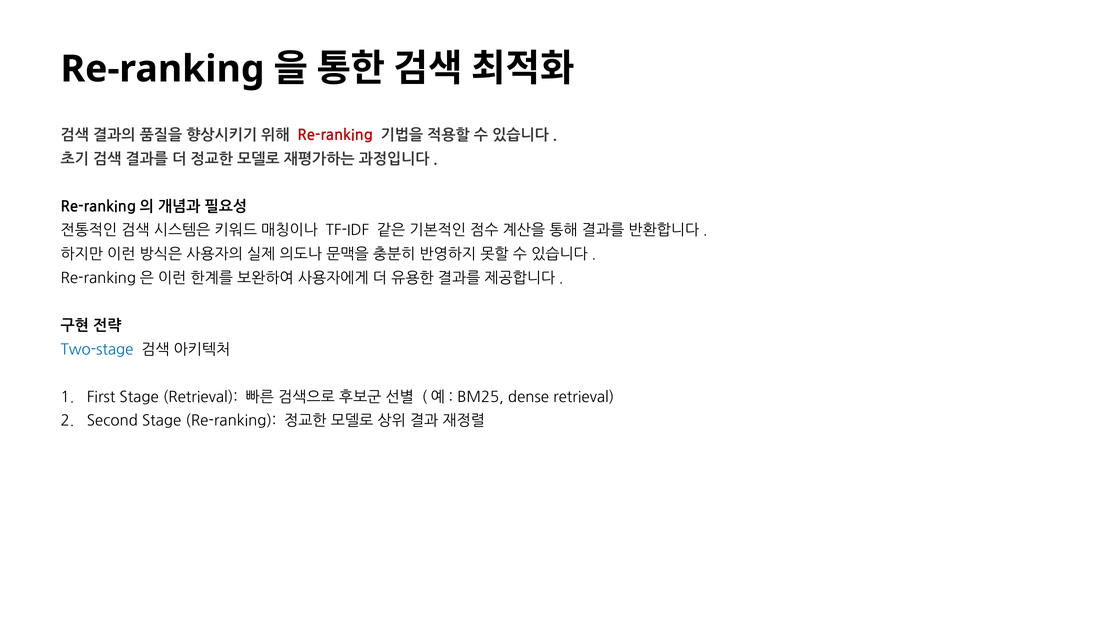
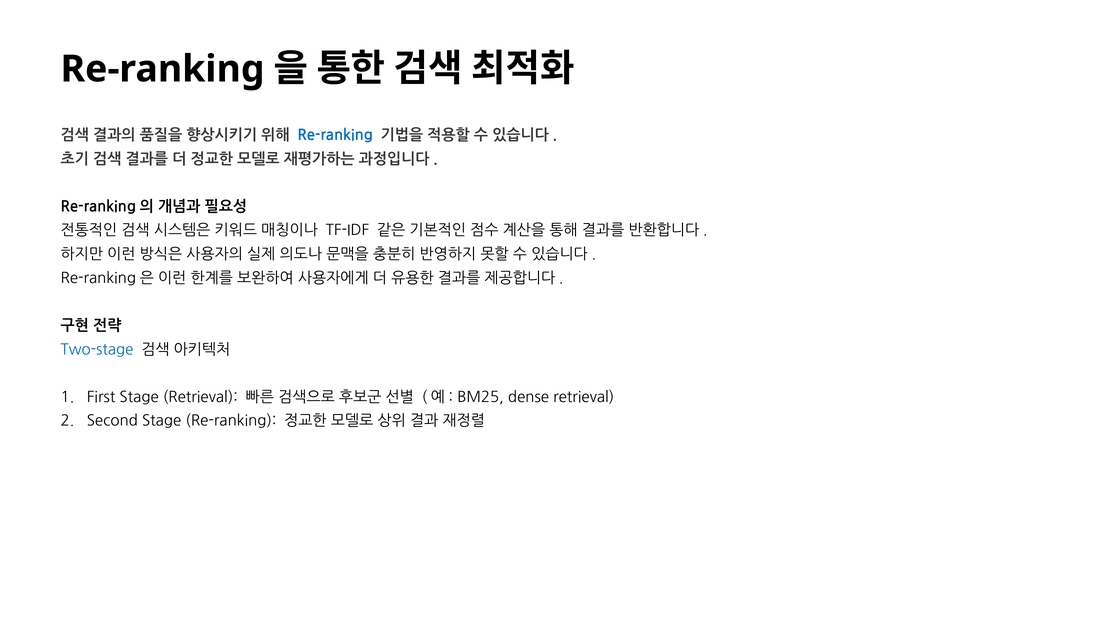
Re-ranking colour: red -> blue (335, 135)
